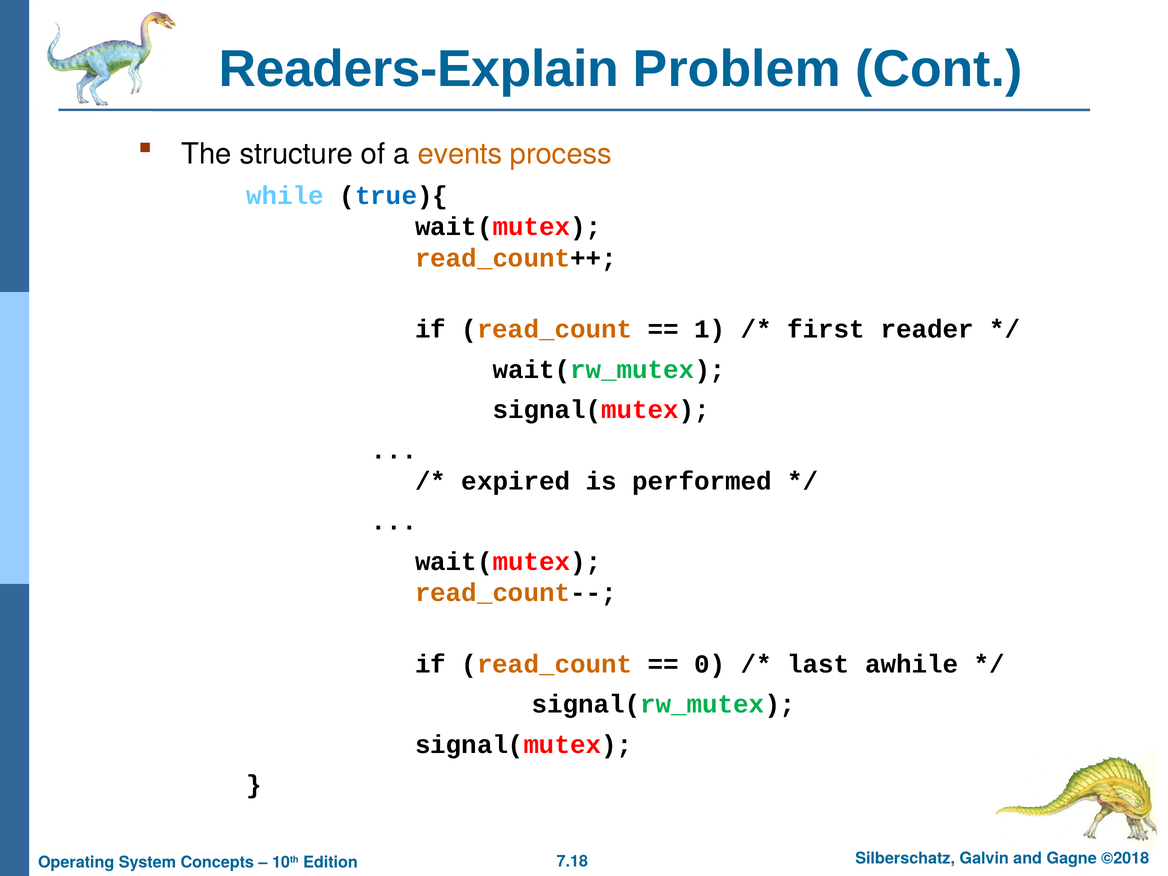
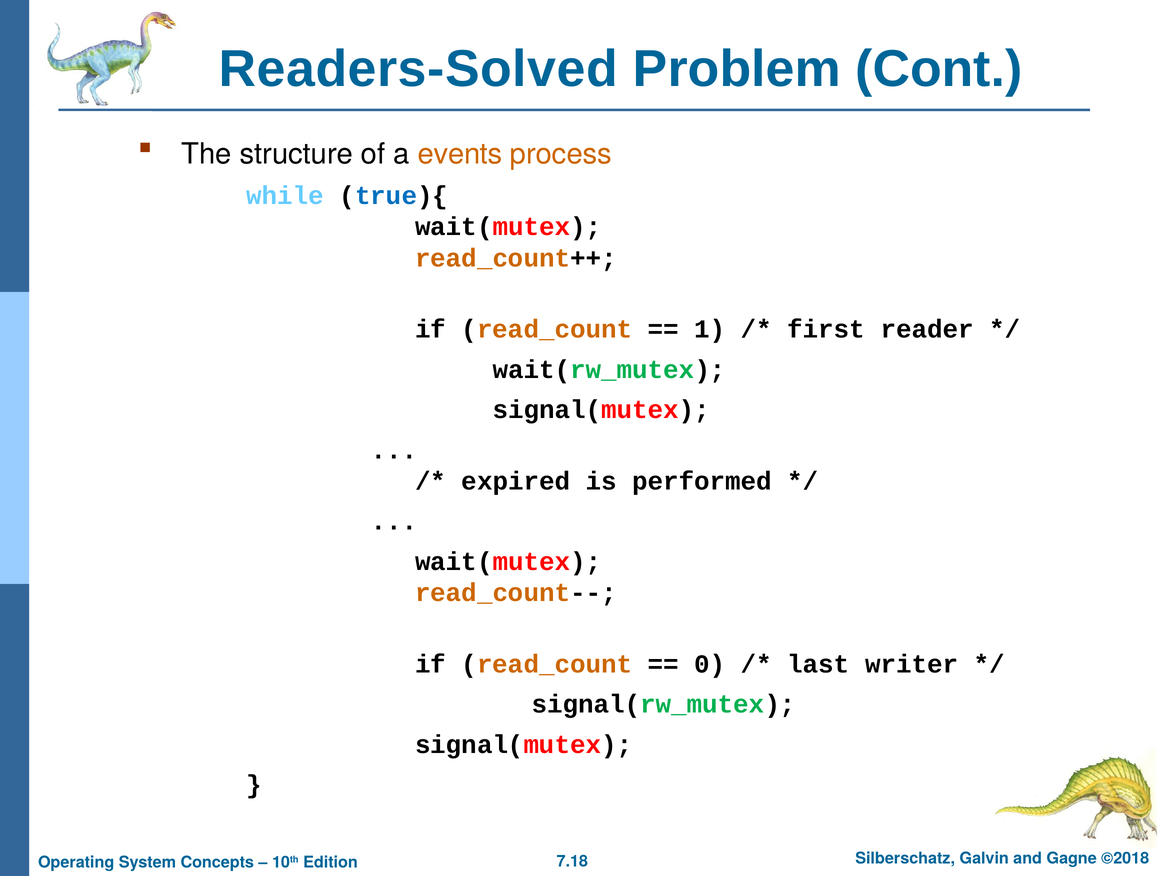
Readers-Explain: Readers-Explain -> Readers-Solved (418, 69)
awhile: awhile -> writer (912, 664)
